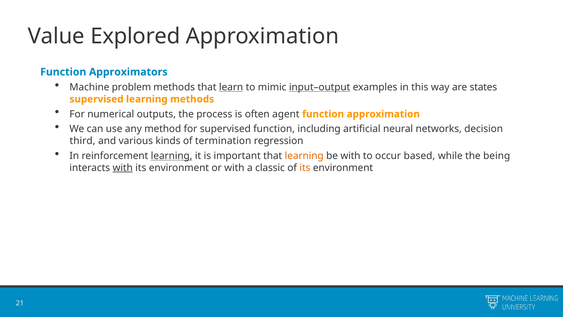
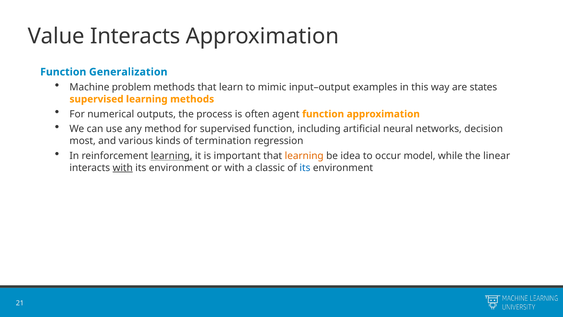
Value Explored: Explored -> Interacts (135, 36)
Approximators: Approximators -> Generalization (128, 72)
learn underline: present -> none (231, 87)
input–output underline: present -> none (320, 87)
third: third -> most (83, 141)
be with: with -> idea (350, 156)
based: based -> model (420, 156)
being: being -> linear (497, 156)
its colour: orange -> blue (305, 168)
